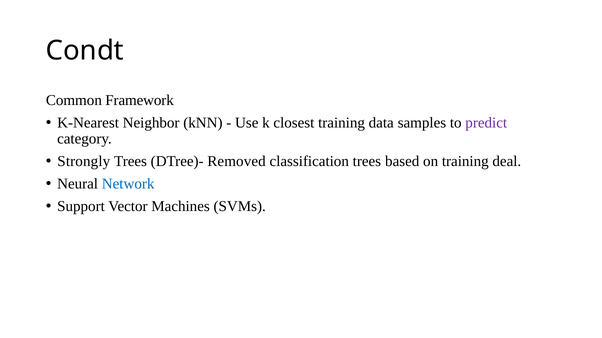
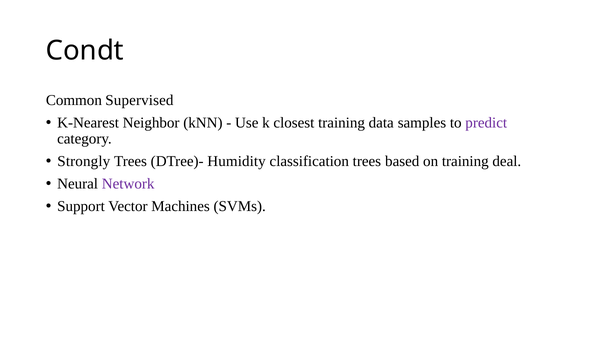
Framework: Framework -> Supervised (139, 100)
Removed: Removed -> Humidity (237, 162)
Network colour: blue -> purple (128, 184)
